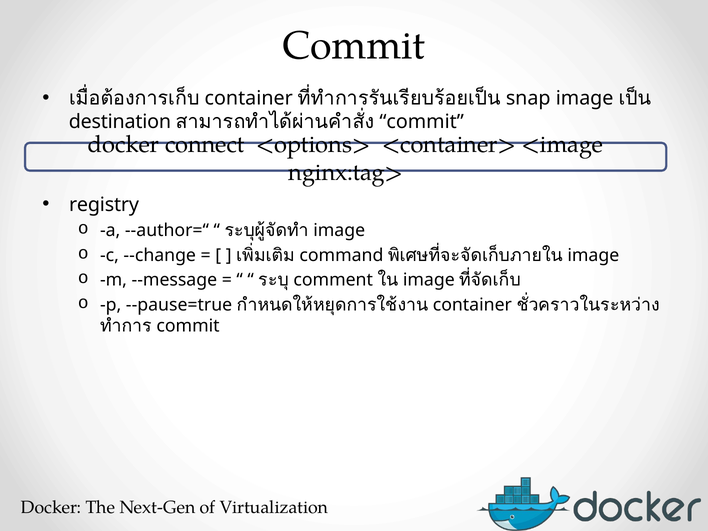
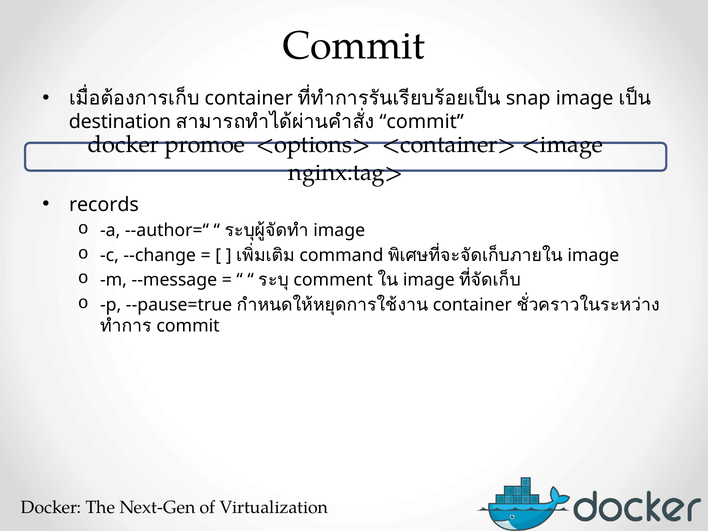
connect: connect -> promoe (205, 144)
registry: registry -> records (104, 205)
